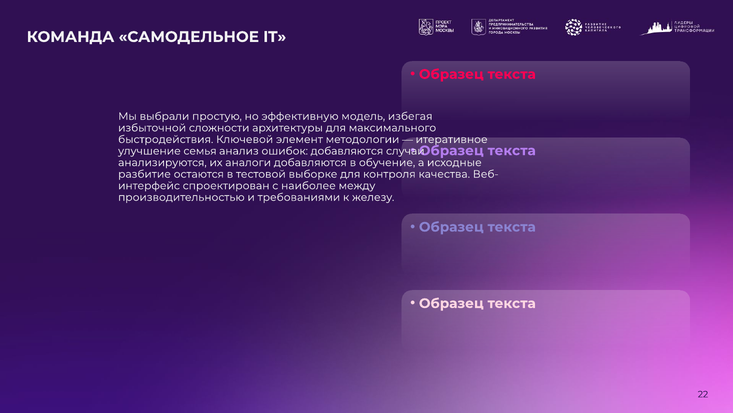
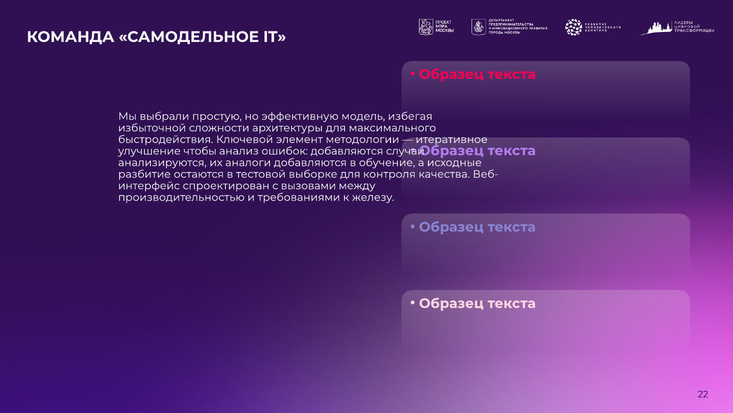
семья: семья -> чтобы (200, 151)
наиболее: наиболее -> вызовами (309, 185)
